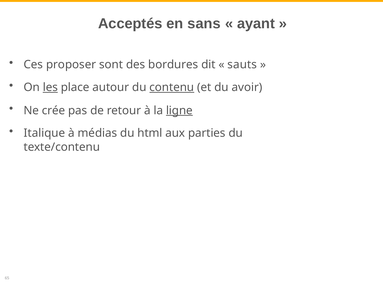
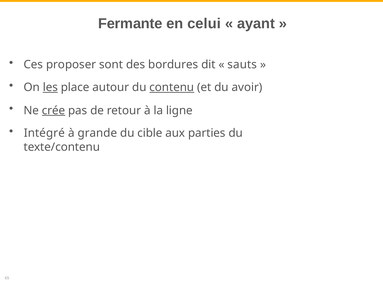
Acceptés: Acceptés -> Fermante (130, 24)
sans: sans -> celui (204, 24)
crée underline: none -> present (54, 111)
ligne underline: present -> none (179, 111)
Italique: Italique -> Intégré (44, 133)
médias: médias -> grande (97, 133)
html: html -> cible (150, 133)
